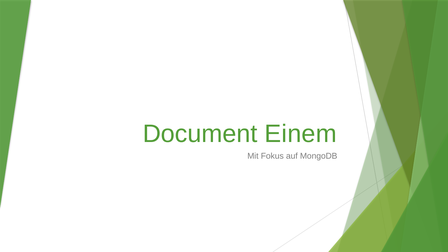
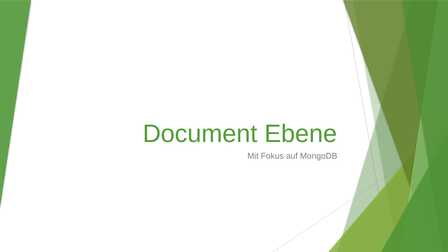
Einem: Einem -> Ebene (301, 134)
